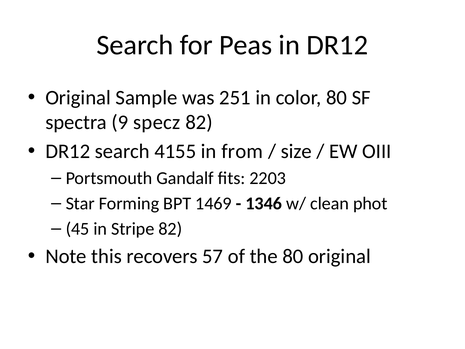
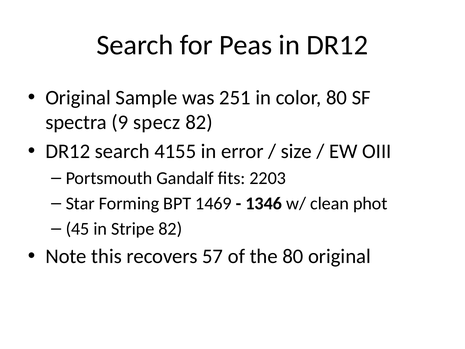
from: from -> error (242, 151)
